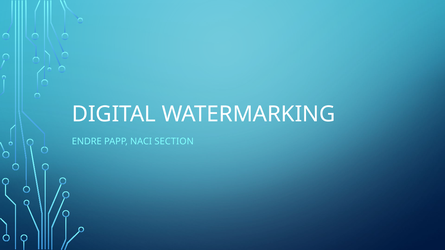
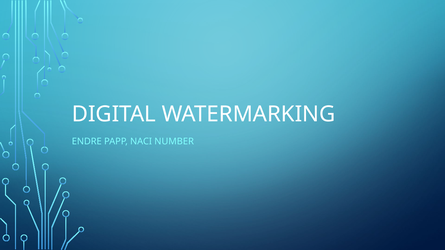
SECTION: SECTION -> NUMBER (174, 142)
